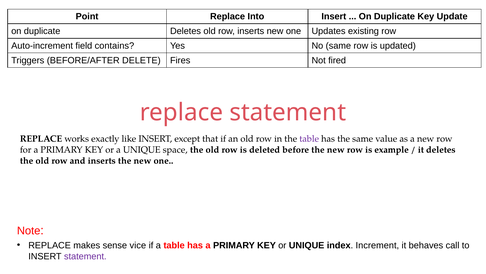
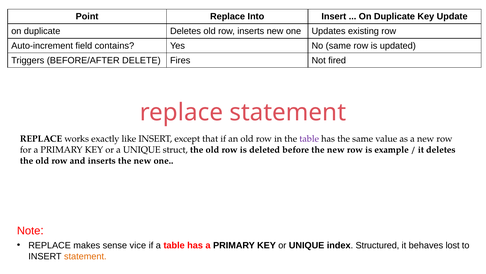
space: space -> struct (175, 149)
Increment: Increment -> Structured (377, 245)
call: call -> lost (453, 245)
statement colour: purple -> orange (85, 256)
